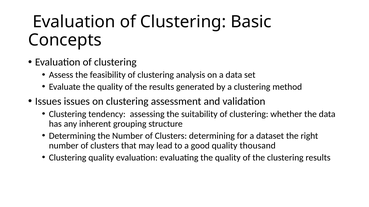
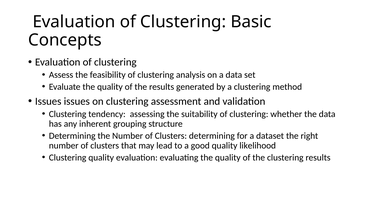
thousand: thousand -> likelihood (258, 146)
